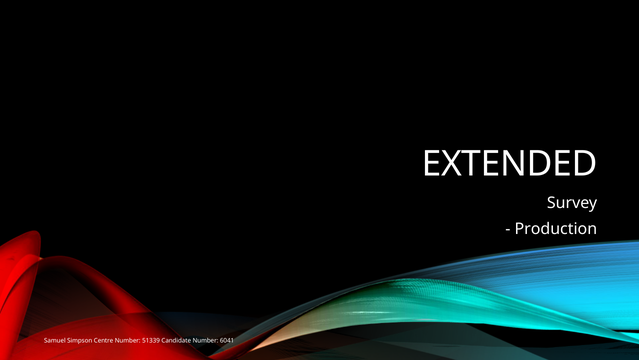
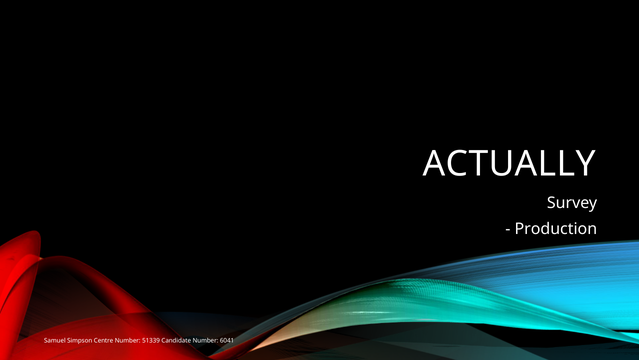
EXTENDED: EXTENDED -> ACTUALLY (509, 164)
